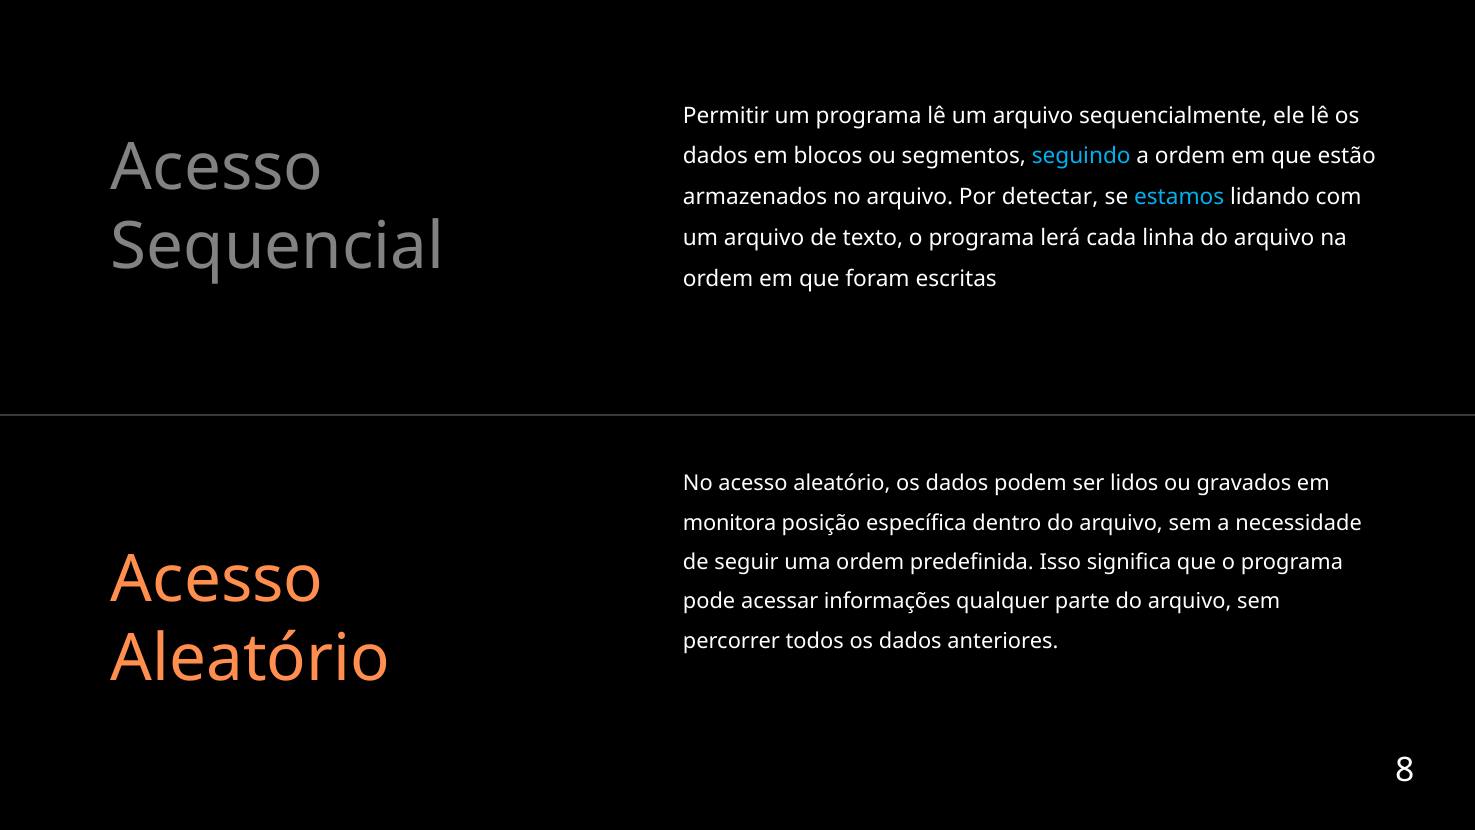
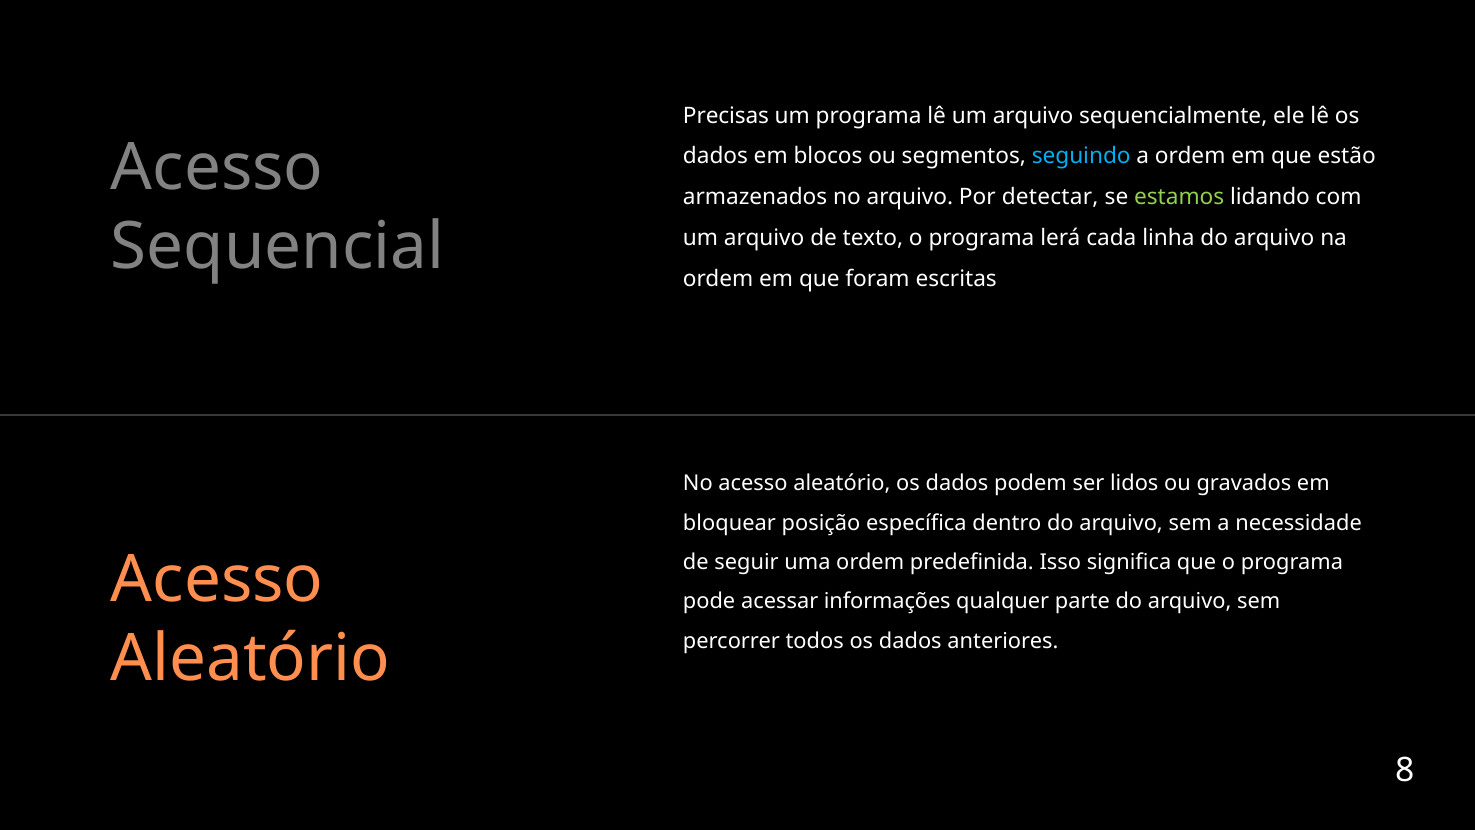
Permitir: Permitir -> Precisas (726, 116)
estamos colour: light blue -> light green (1179, 197)
monitora: monitora -> bloquear (729, 523)
